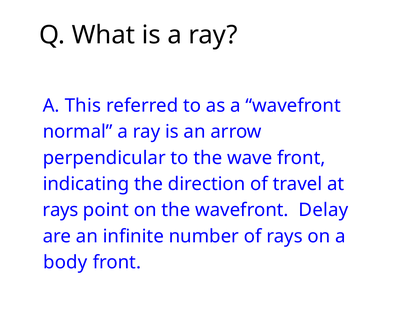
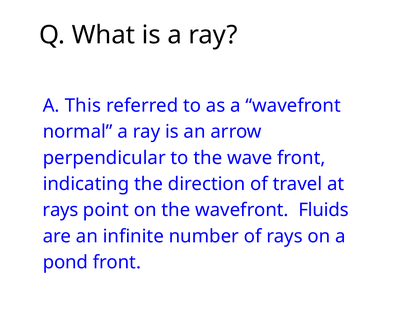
Delay: Delay -> Fluids (324, 210)
body: body -> pond (65, 262)
